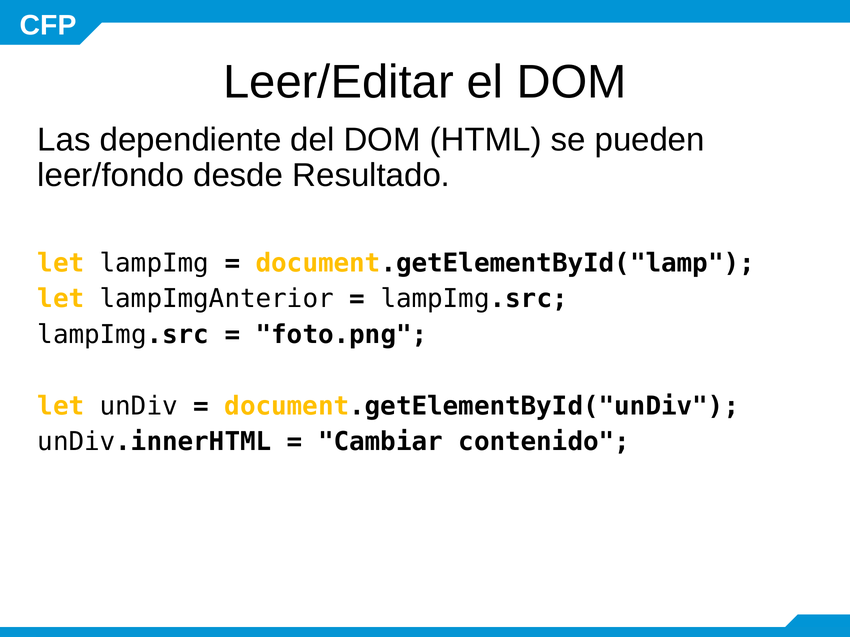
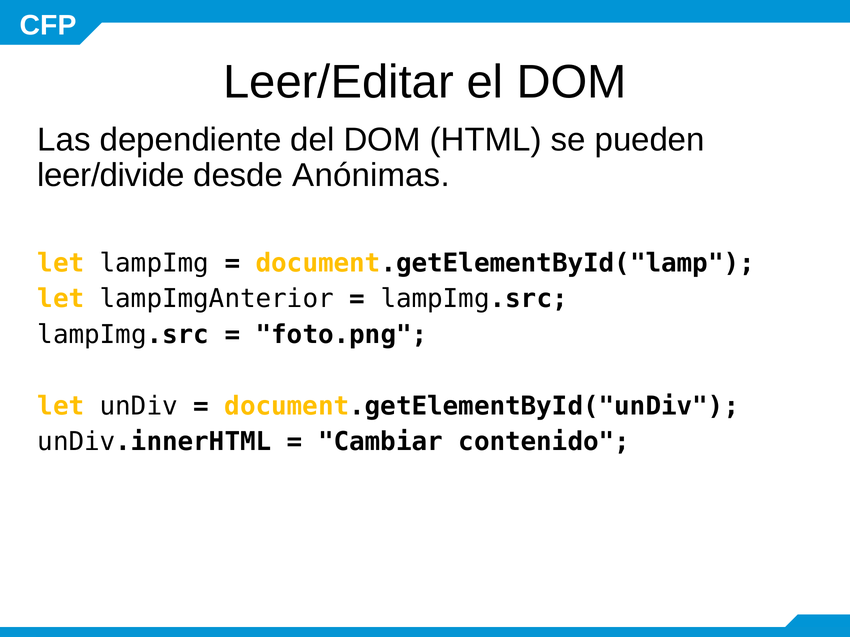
leer/fondo: leer/fondo -> leer/divide (111, 176)
Resultado: Resultado -> Anónimas (371, 176)
